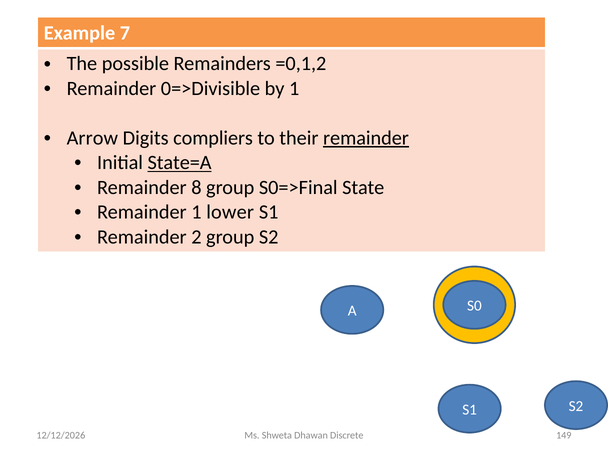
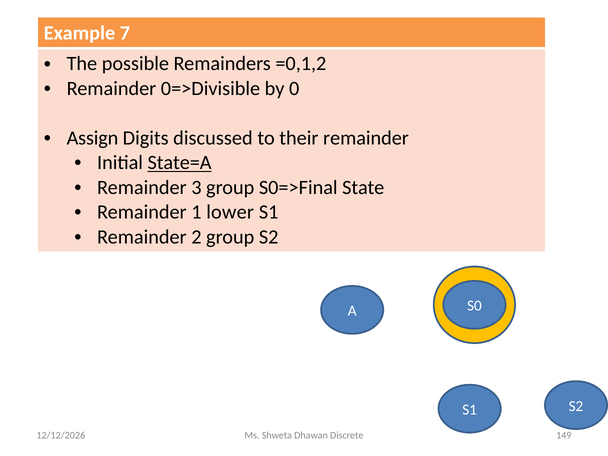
by 1: 1 -> 0 (294, 88)
Arrow: Arrow -> Assign (92, 138)
compliers: compliers -> discussed (213, 138)
remainder underline: present -> none (366, 138)
8: 8 -> 3 (196, 187)
